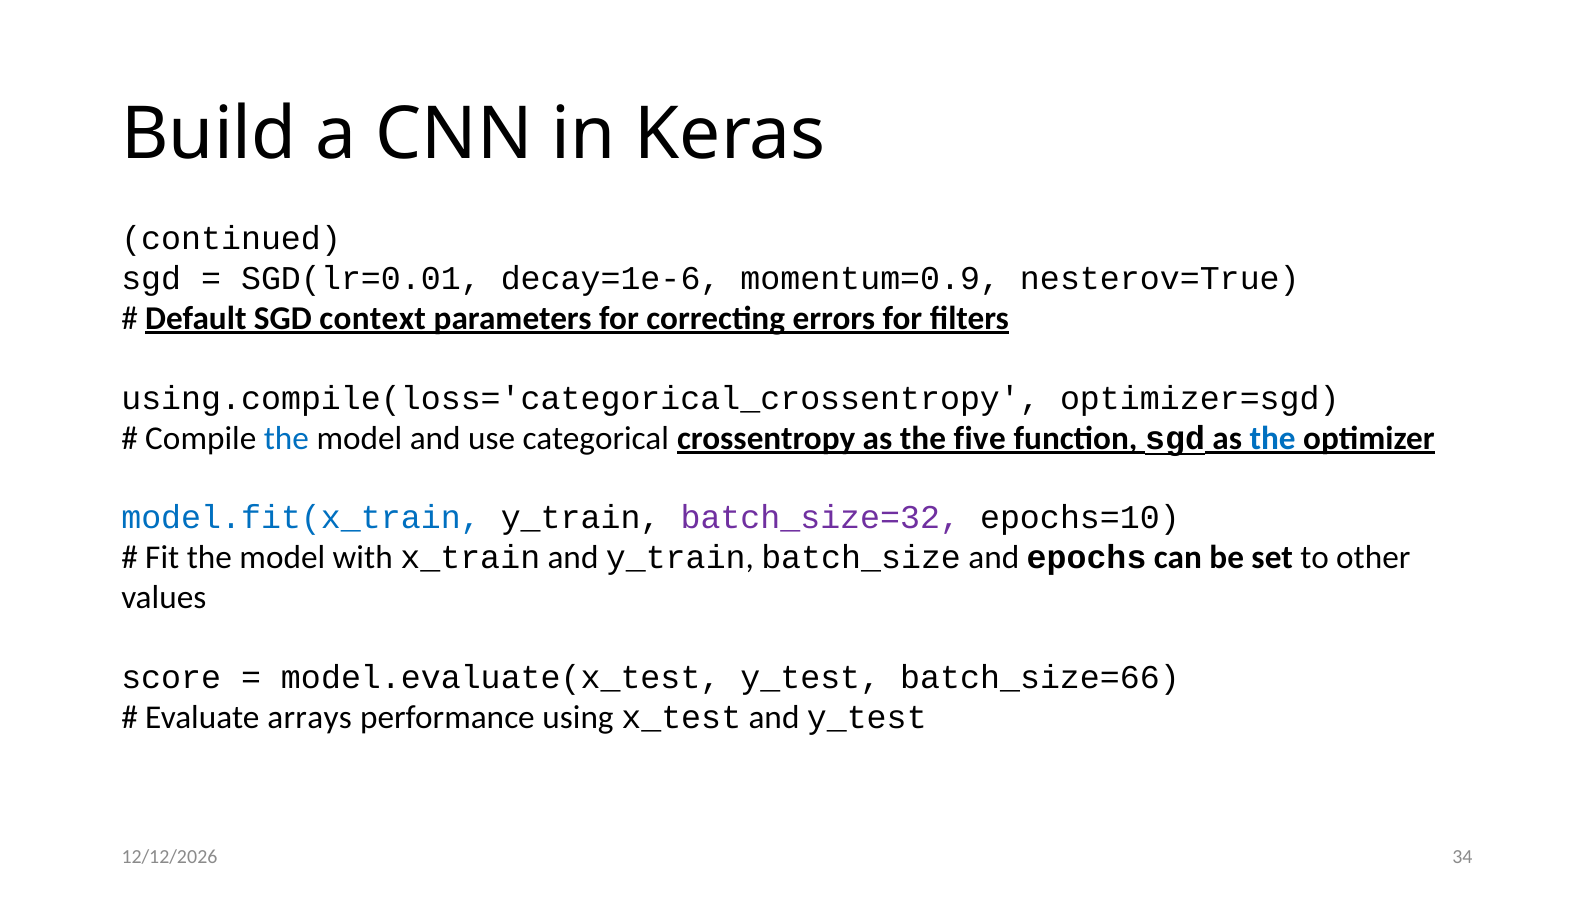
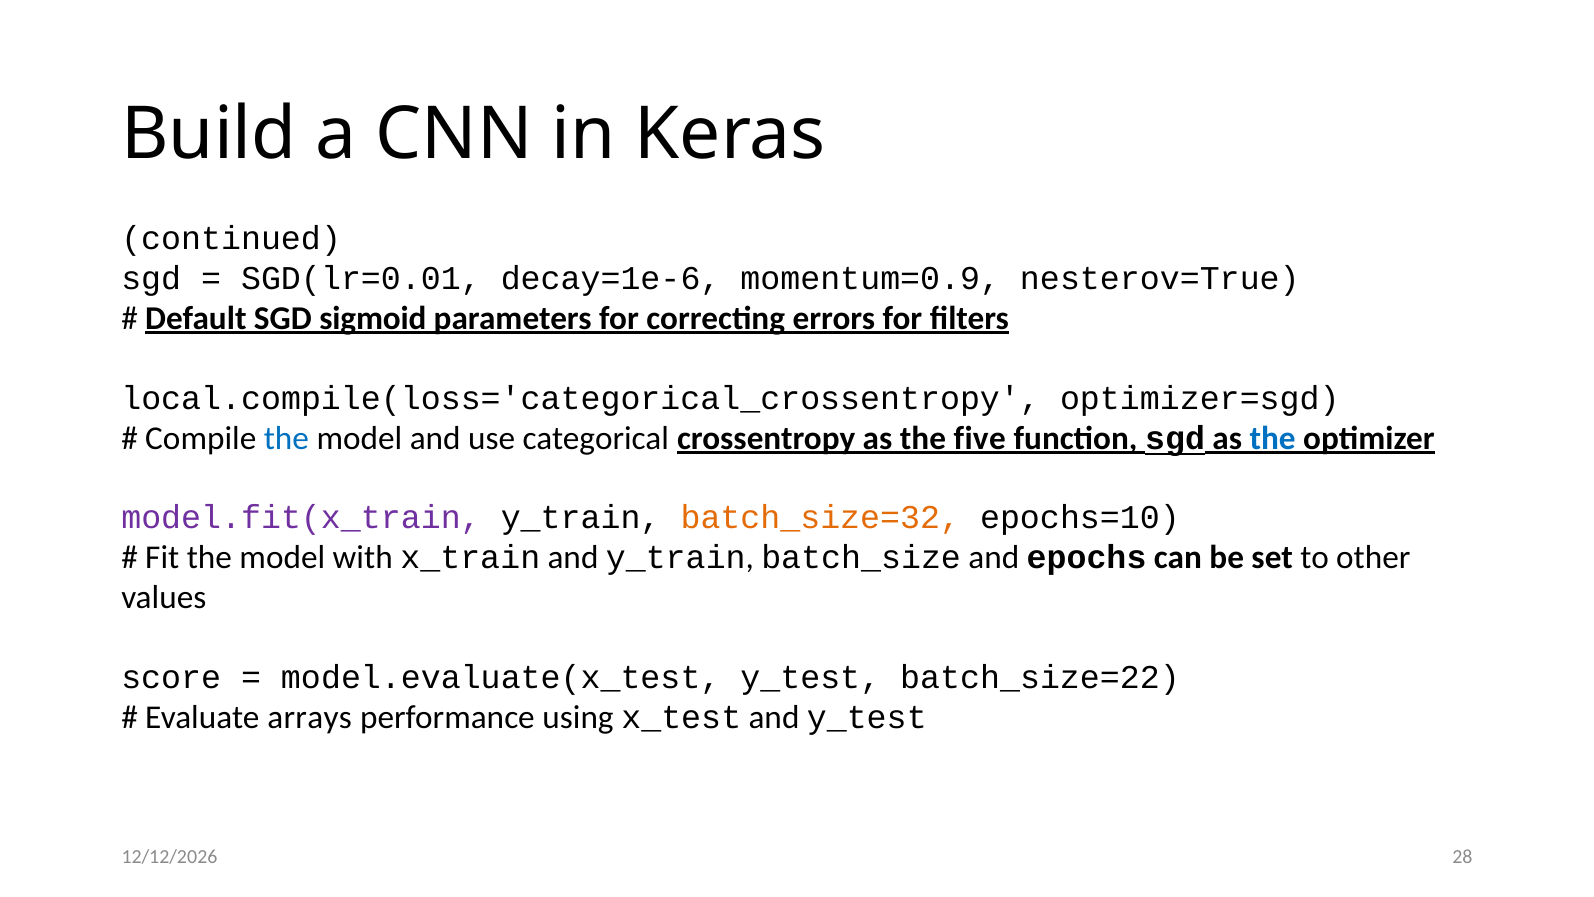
context: context -> sigmoid (373, 318)
using.compile(loss='categorical_crossentropy: using.compile(loss='categorical_crossentropy -> local.compile(loss='categorical_crossentropy (581, 398)
model.fit(x_train colour: blue -> purple (301, 518)
batch_size=32 colour: purple -> orange (820, 518)
batch_size=66: batch_size=66 -> batch_size=22 (1040, 677)
34: 34 -> 28 (1462, 856)
